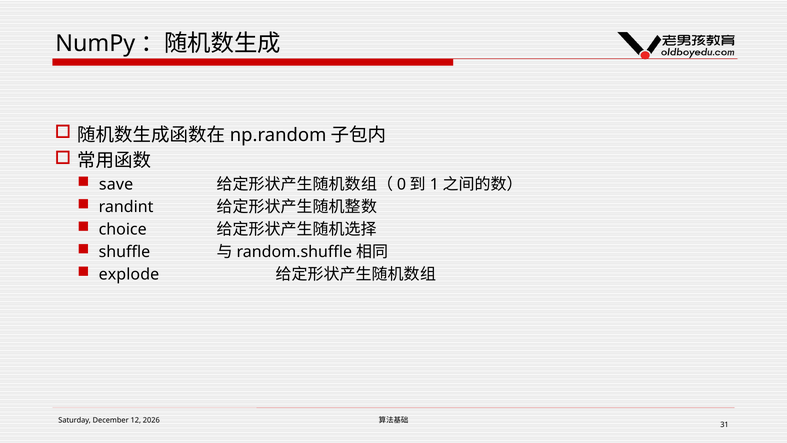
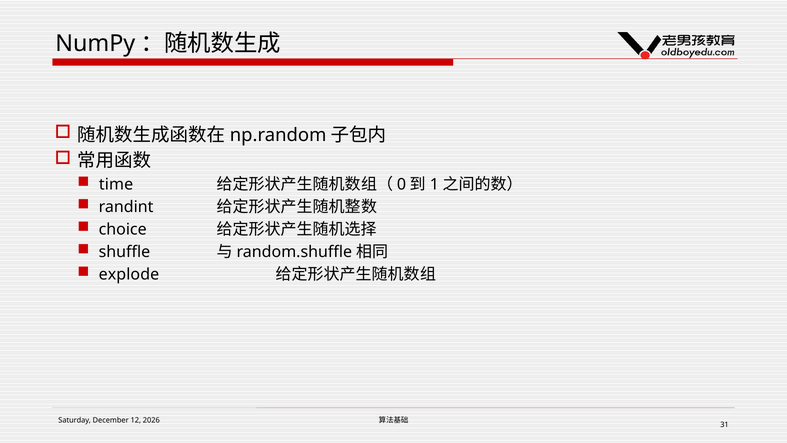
save: save -> time (116, 184)
